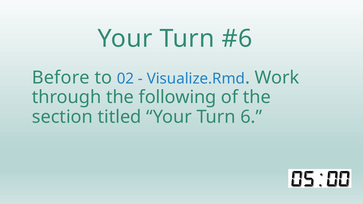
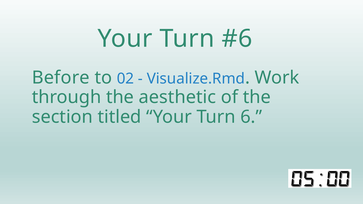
following: following -> aesthetic (177, 97)
